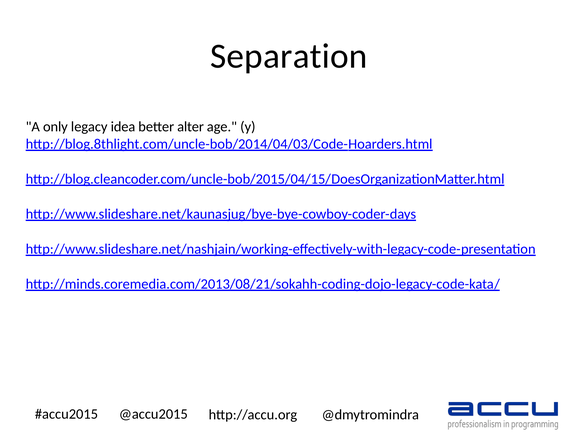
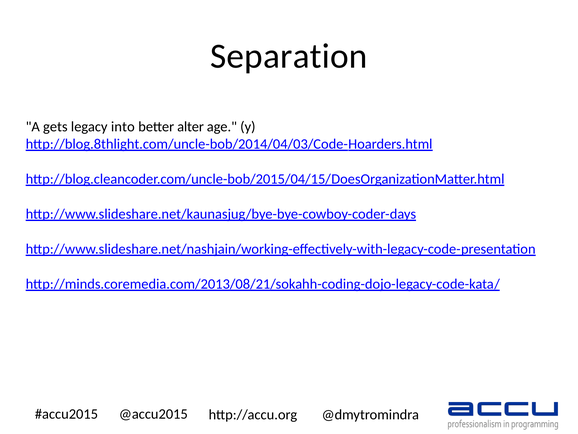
only: only -> gets (55, 126)
idea: idea -> into (123, 126)
